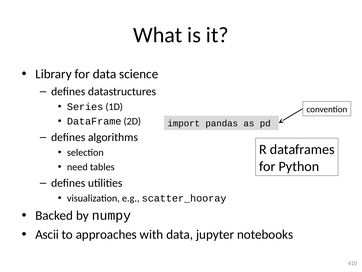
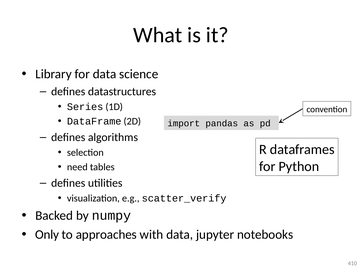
scatter_hooray: scatter_hooray -> scatter_verify (184, 198)
Ascii: Ascii -> Only (47, 234)
